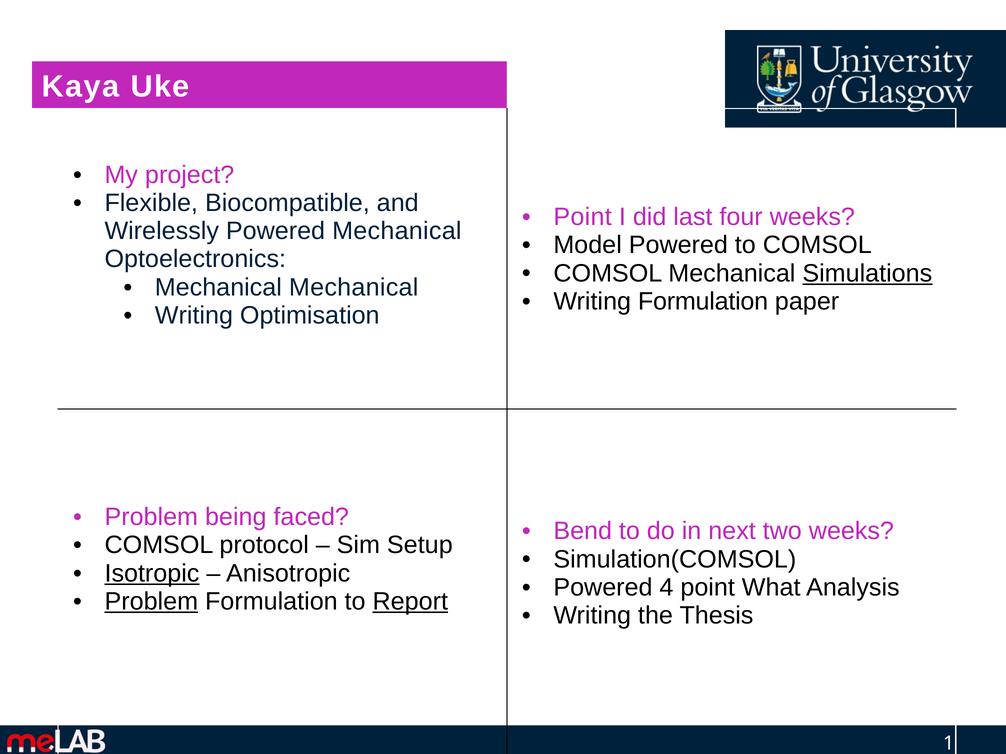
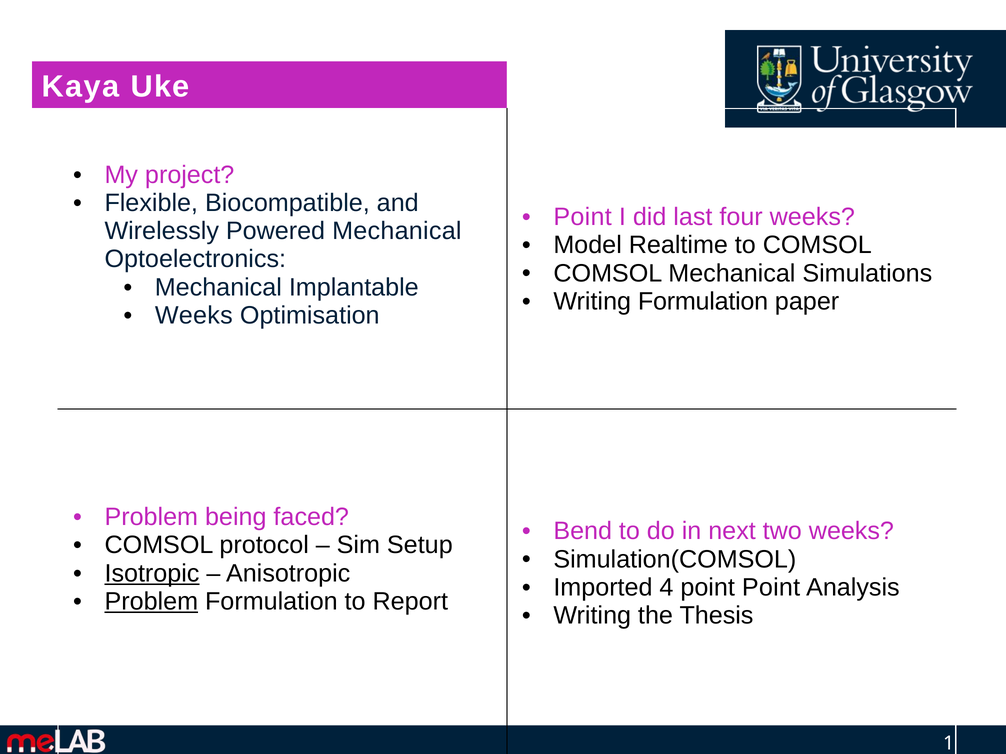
Model Powered: Powered -> Realtime (678, 245)
Simulations underline: present -> none (867, 273)
Mechanical Mechanical: Mechanical -> Implantable (354, 288)
Writing: Writing -> Weeks (194, 316)
Powered: Powered -> Imported (603, 588)
point What: What -> Point (771, 588)
Report underline: present -> none (410, 602)
